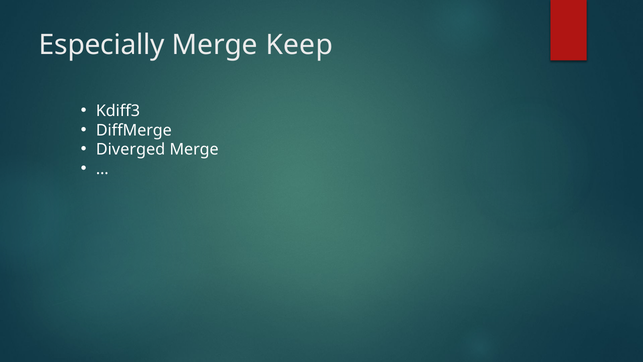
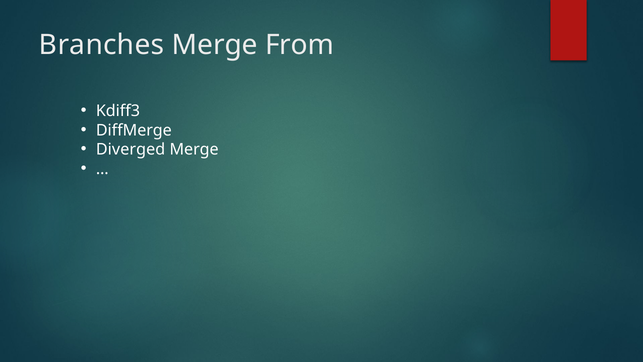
Especially: Especially -> Branches (102, 45)
Keep: Keep -> From (299, 45)
